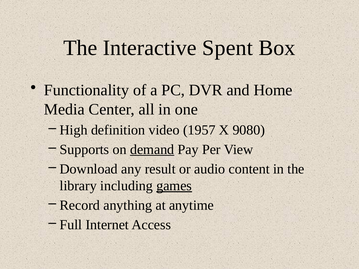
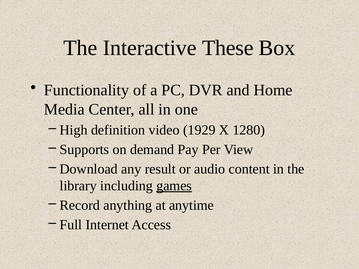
Spent: Spent -> These (228, 48)
1957: 1957 -> 1929 (199, 130)
9080: 9080 -> 1280 (249, 130)
demand underline: present -> none (152, 150)
